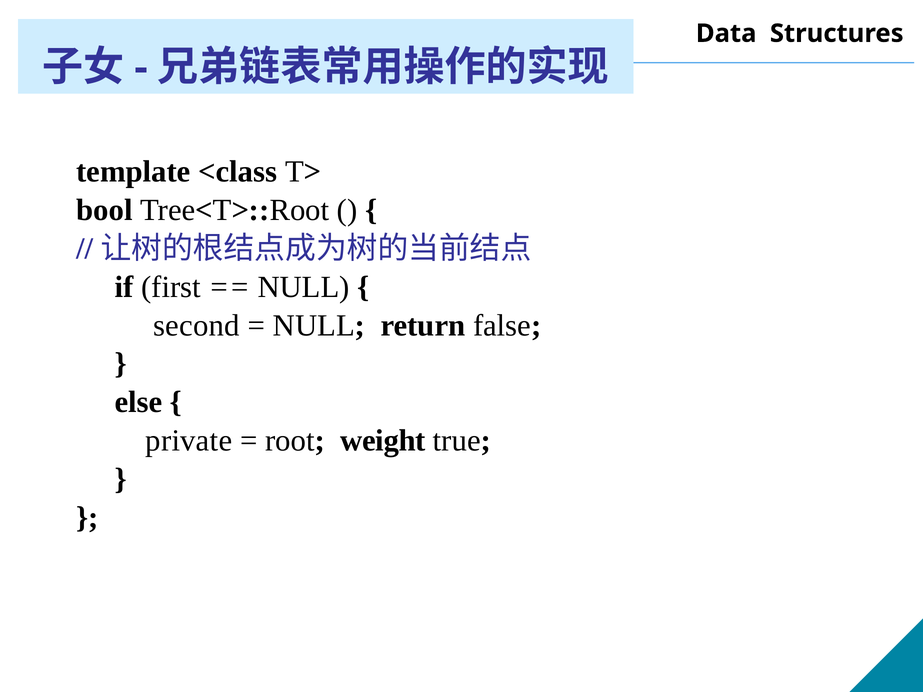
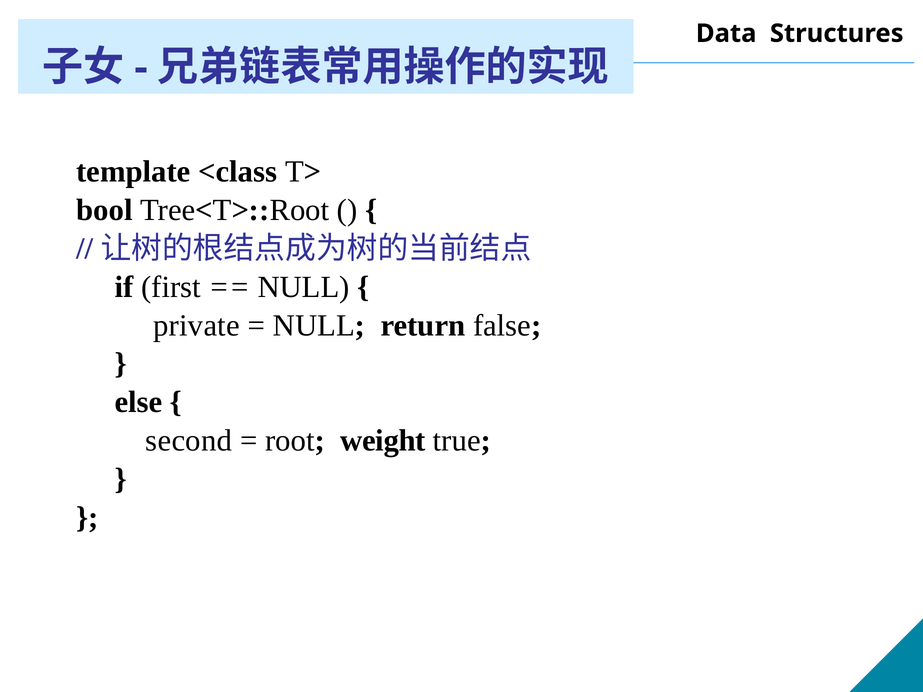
second: second -> private (197, 325)
private: private -> second (189, 441)
